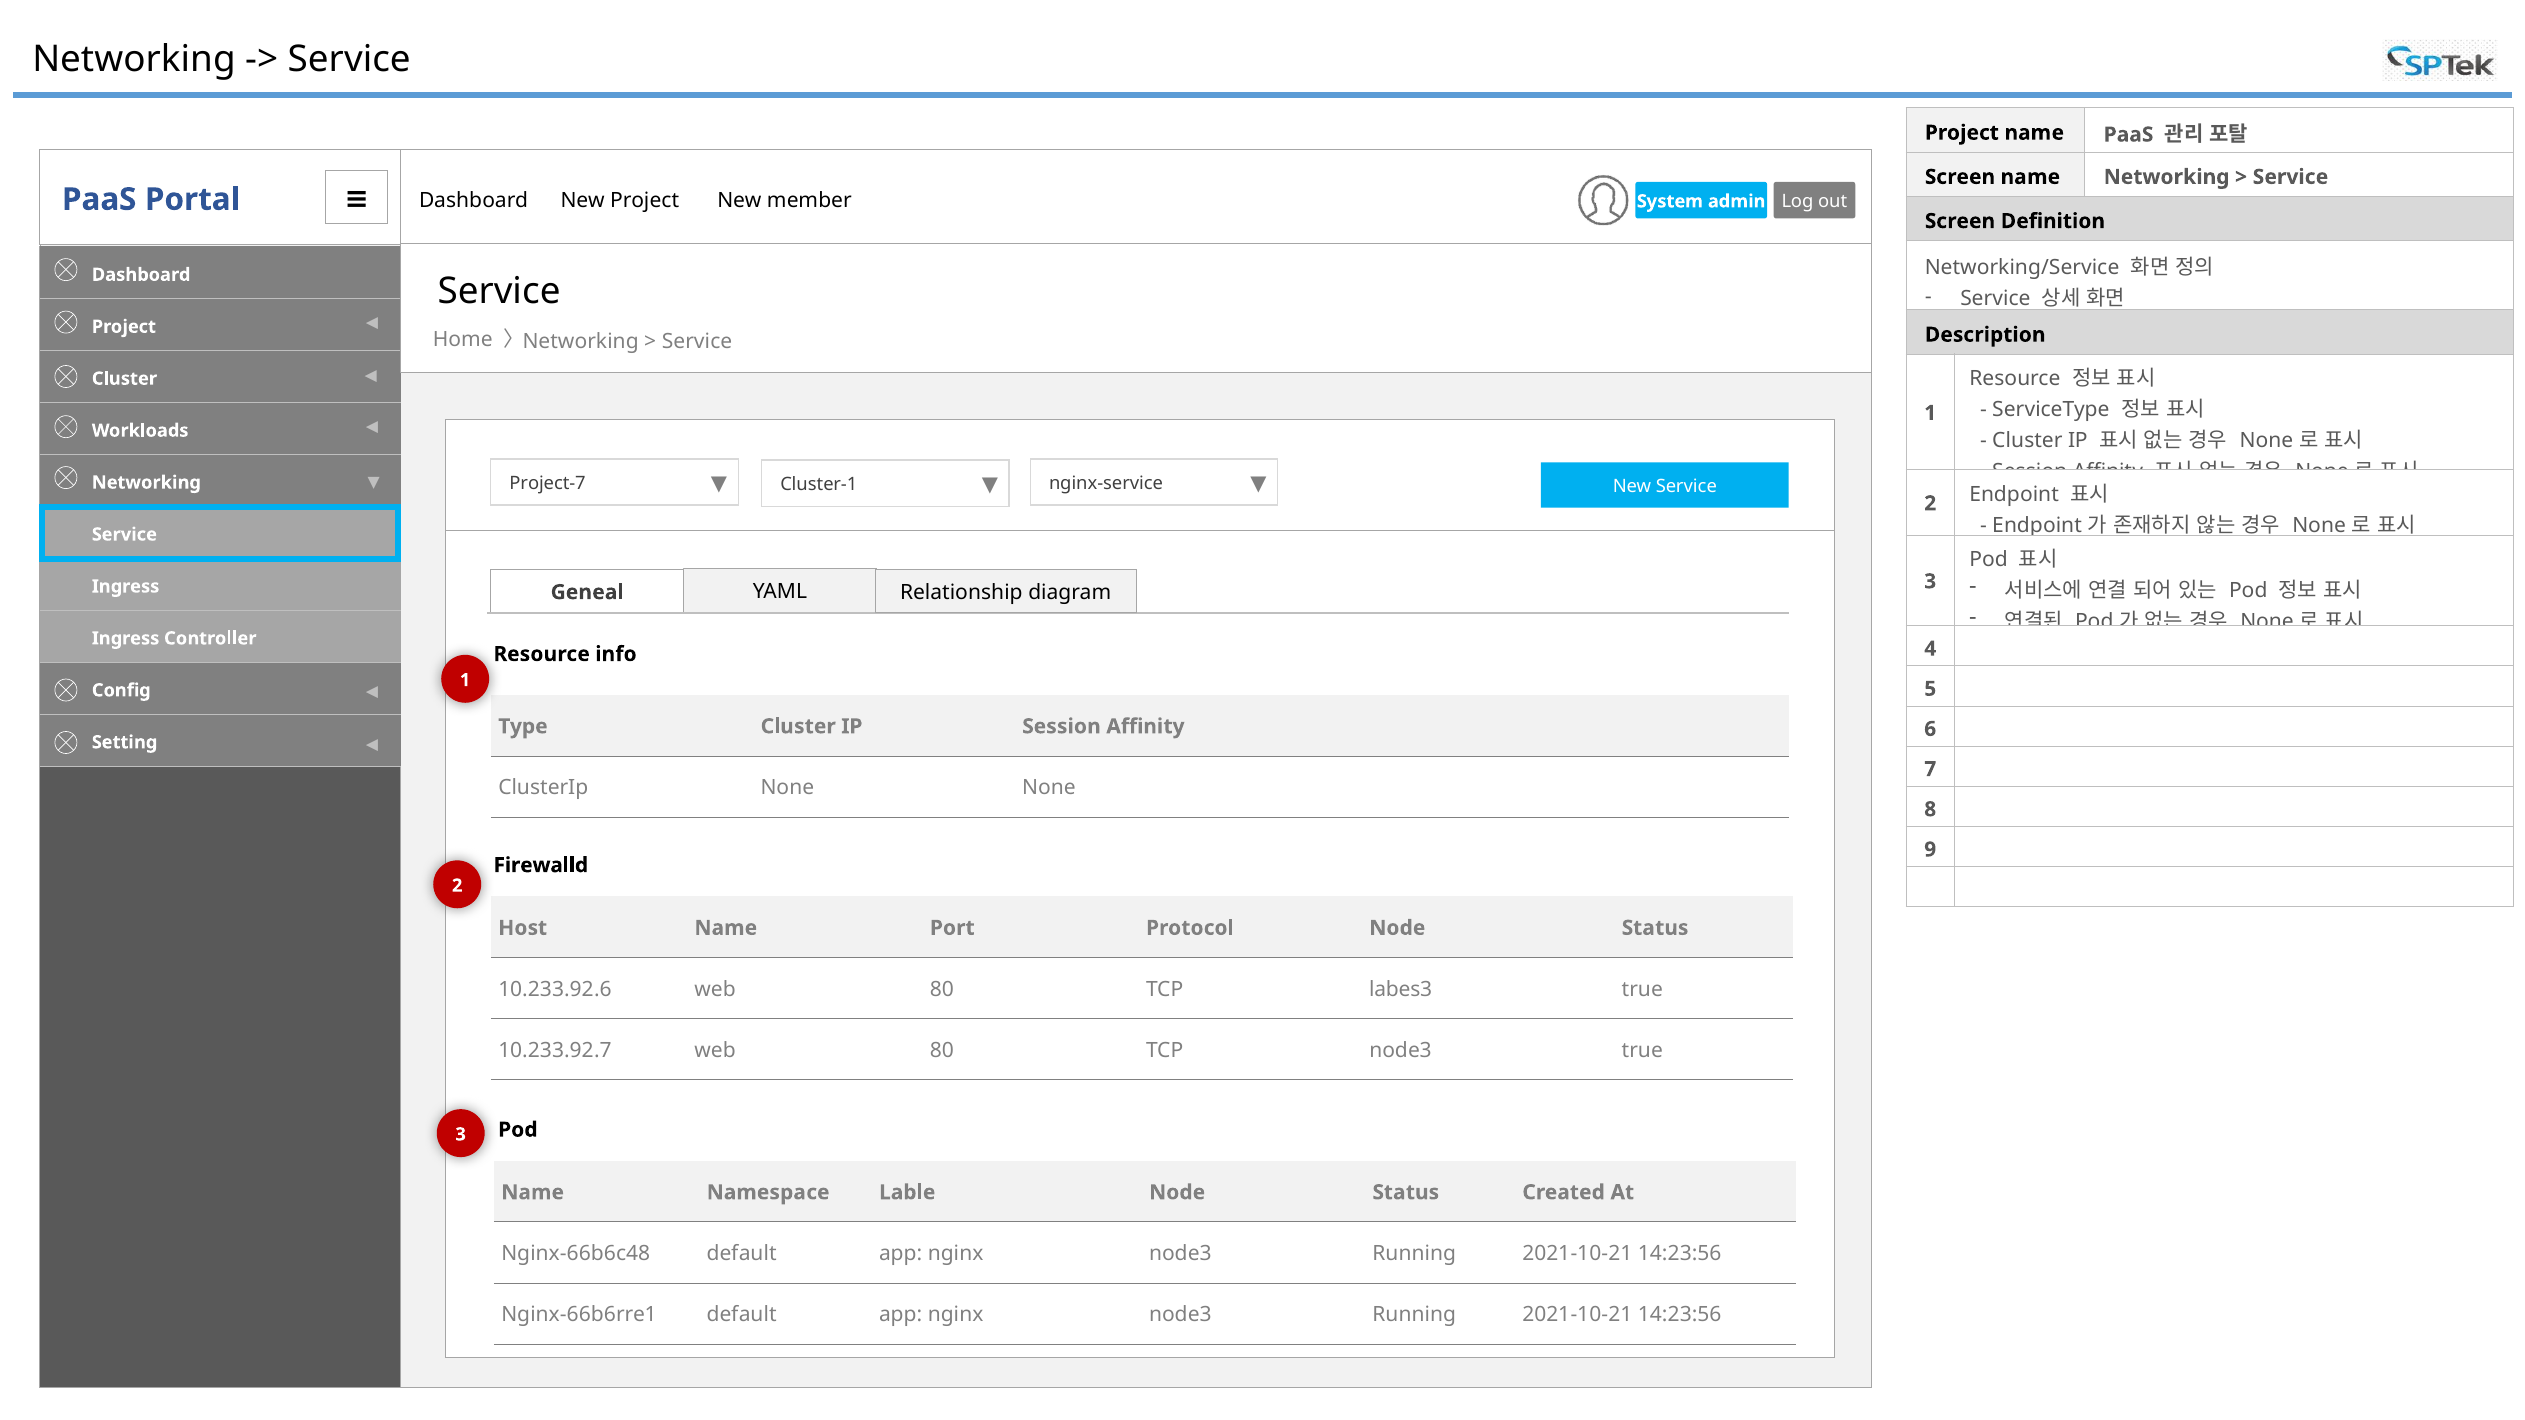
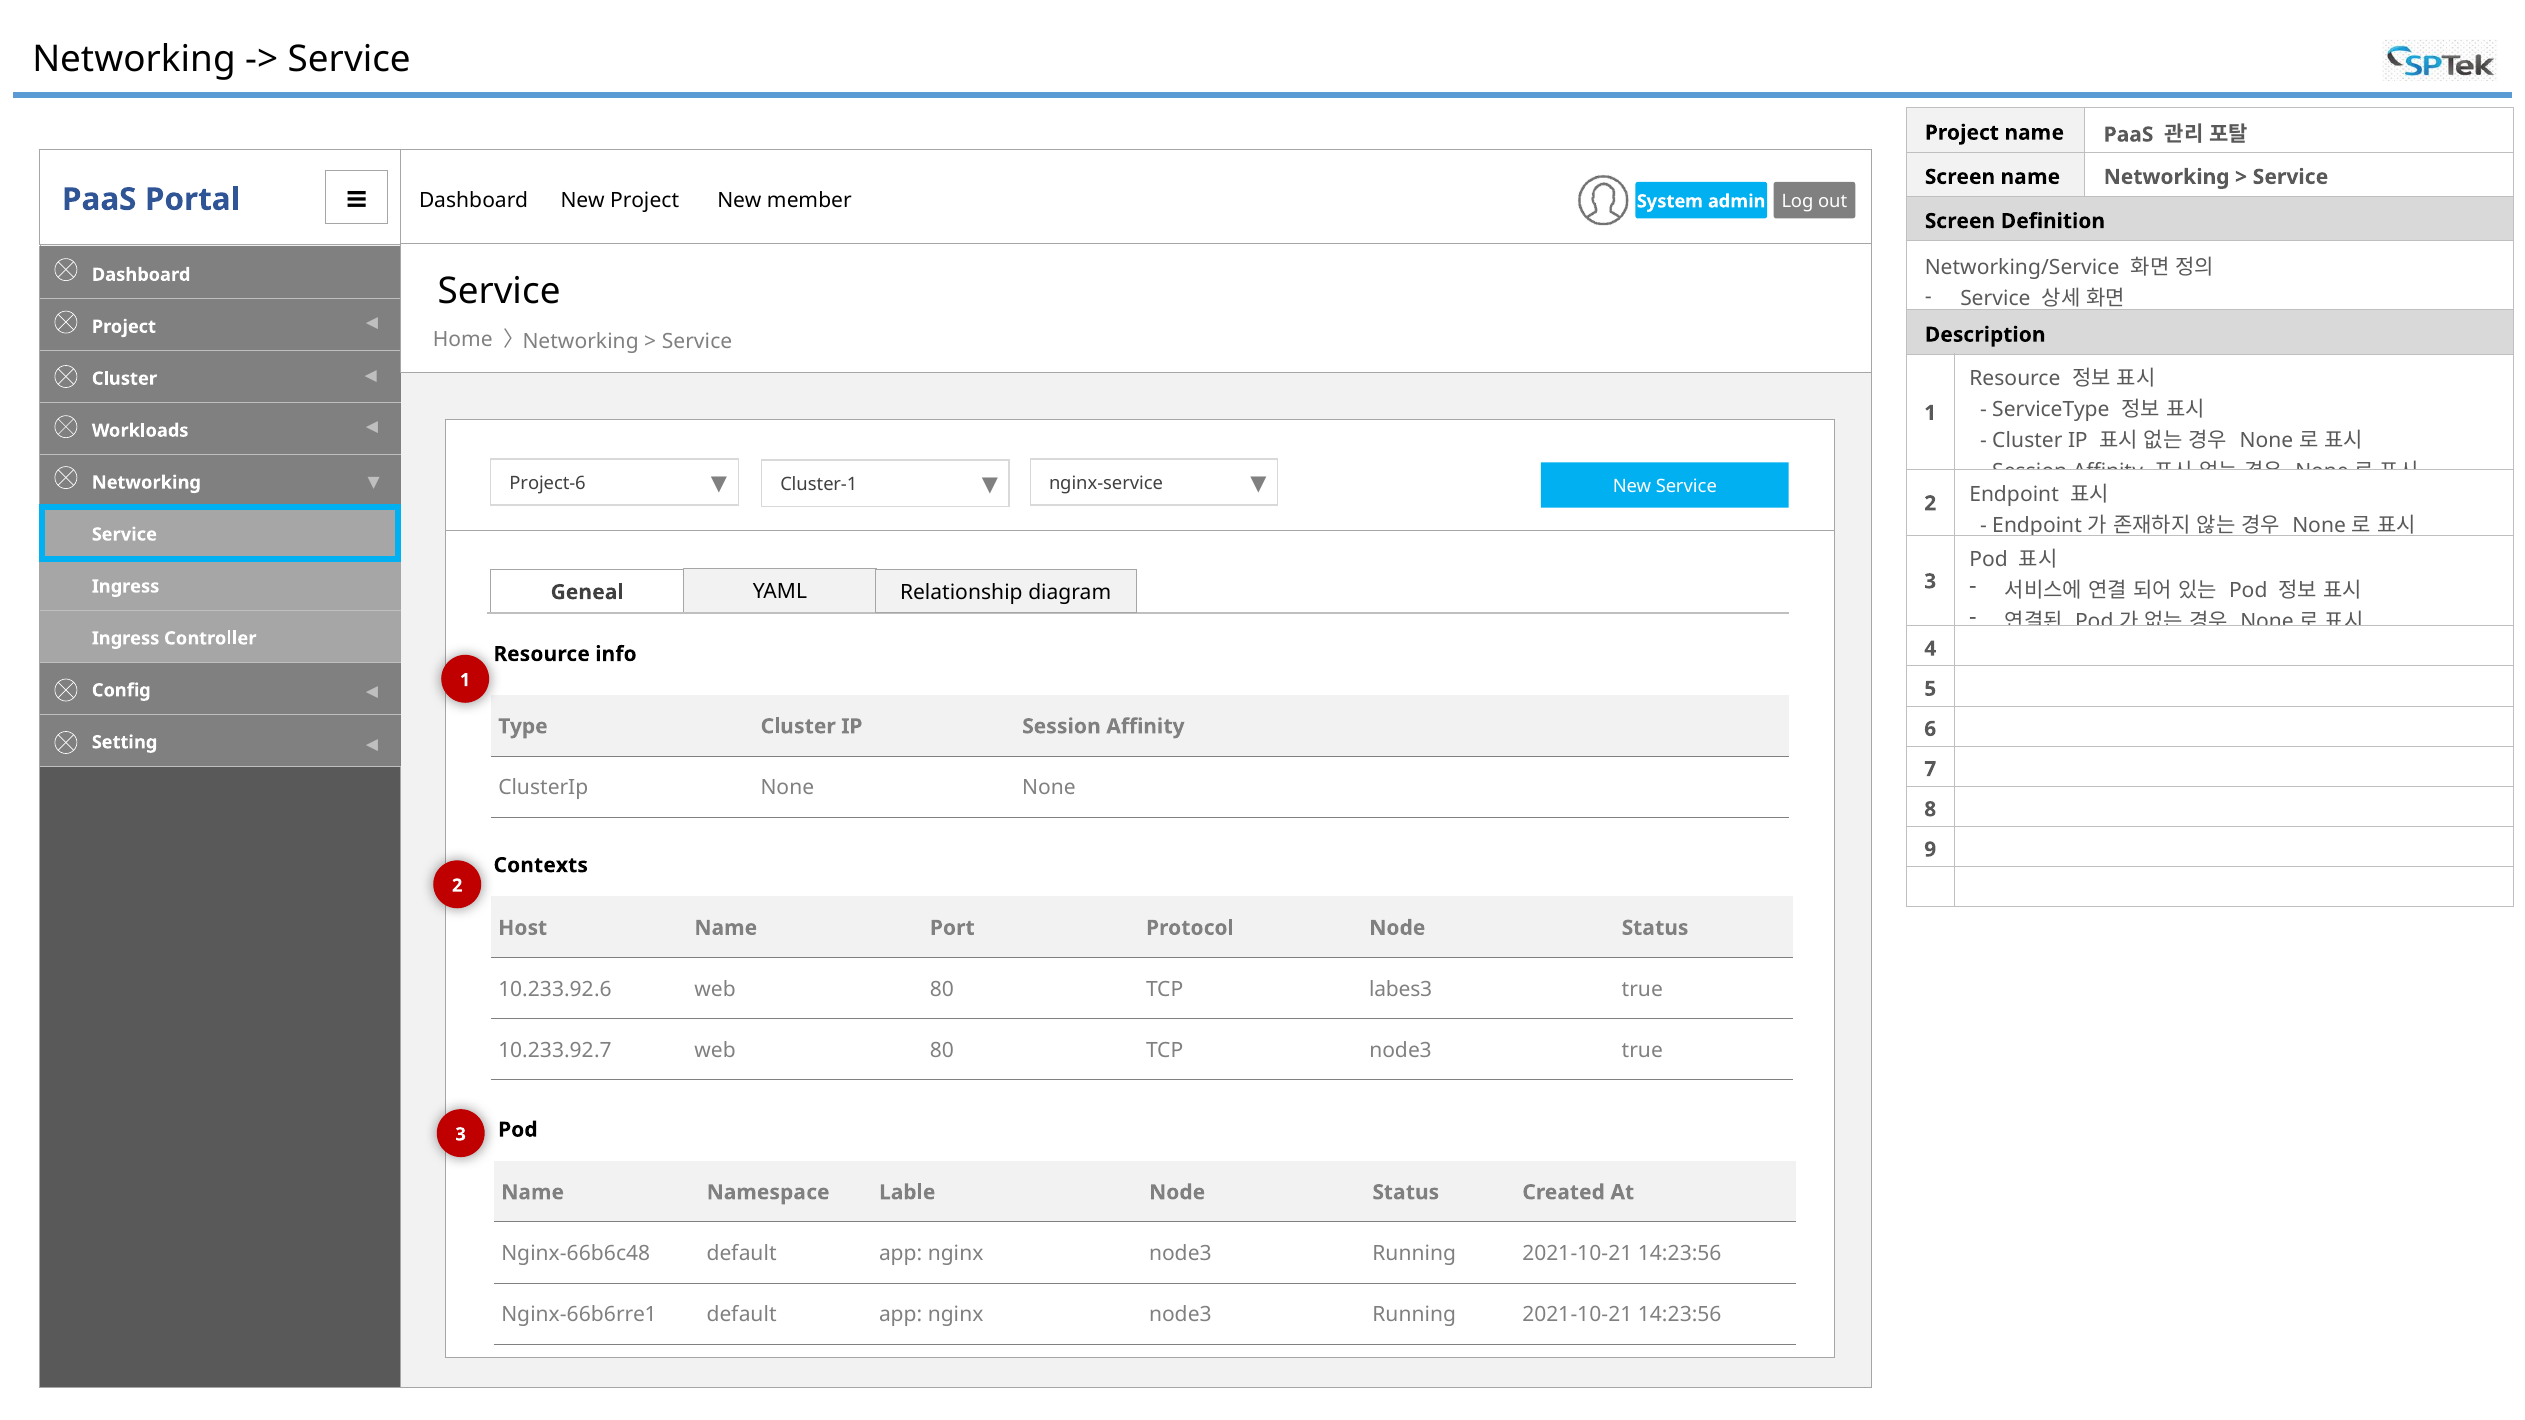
Project-7: Project-7 -> Project-6 (548, 483)
Firewalld: Firewalld -> Contexts (541, 865)
